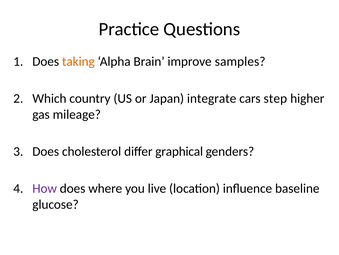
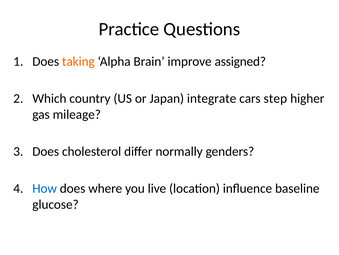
samples: samples -> assigned (240, 61)
graphical: graphical -> normally (179, 151)
How colour: purple -> blue (45, 188)
